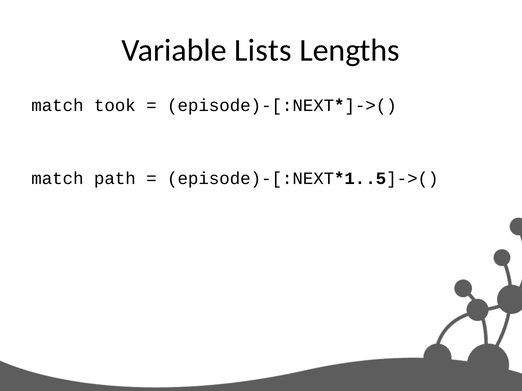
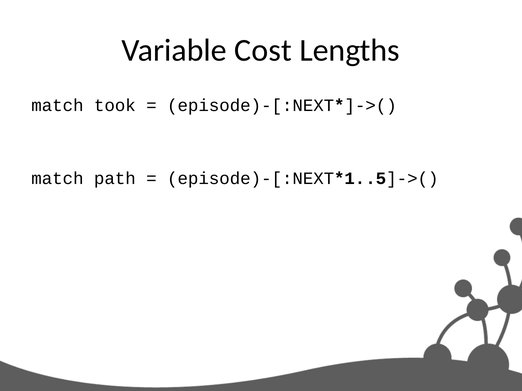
Lists: Lists -> Cost (263, 51)
